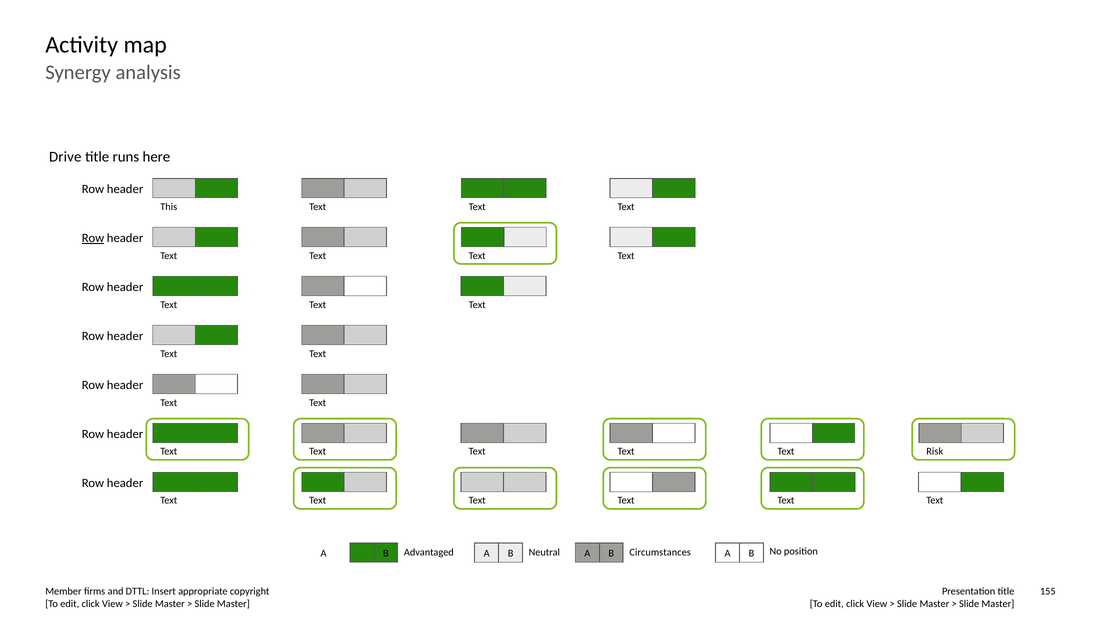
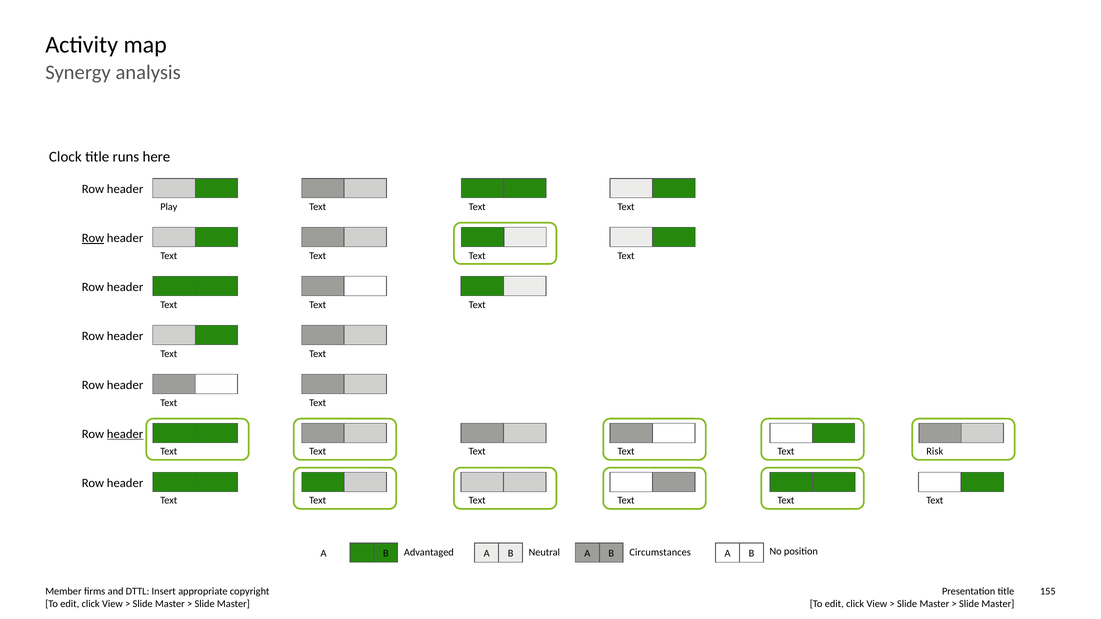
Drive: Drive -> Clock (65, 157)
This: This -> Play (169, 207)
header underline: none -> present (125, 434)
